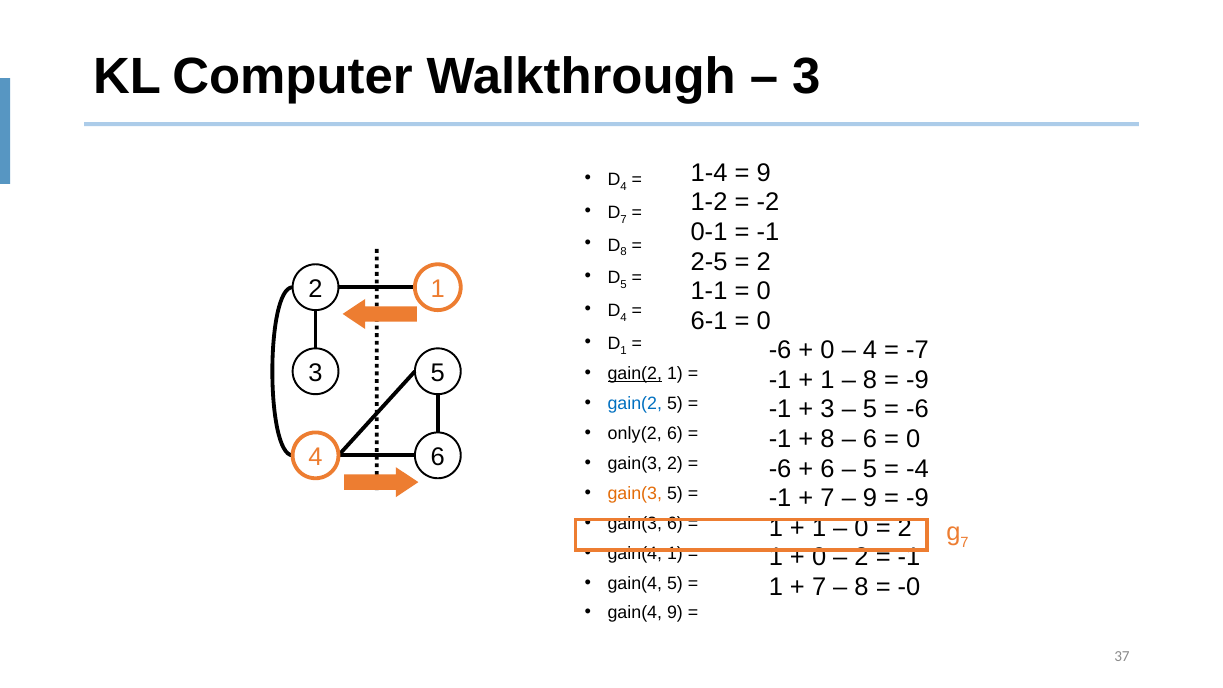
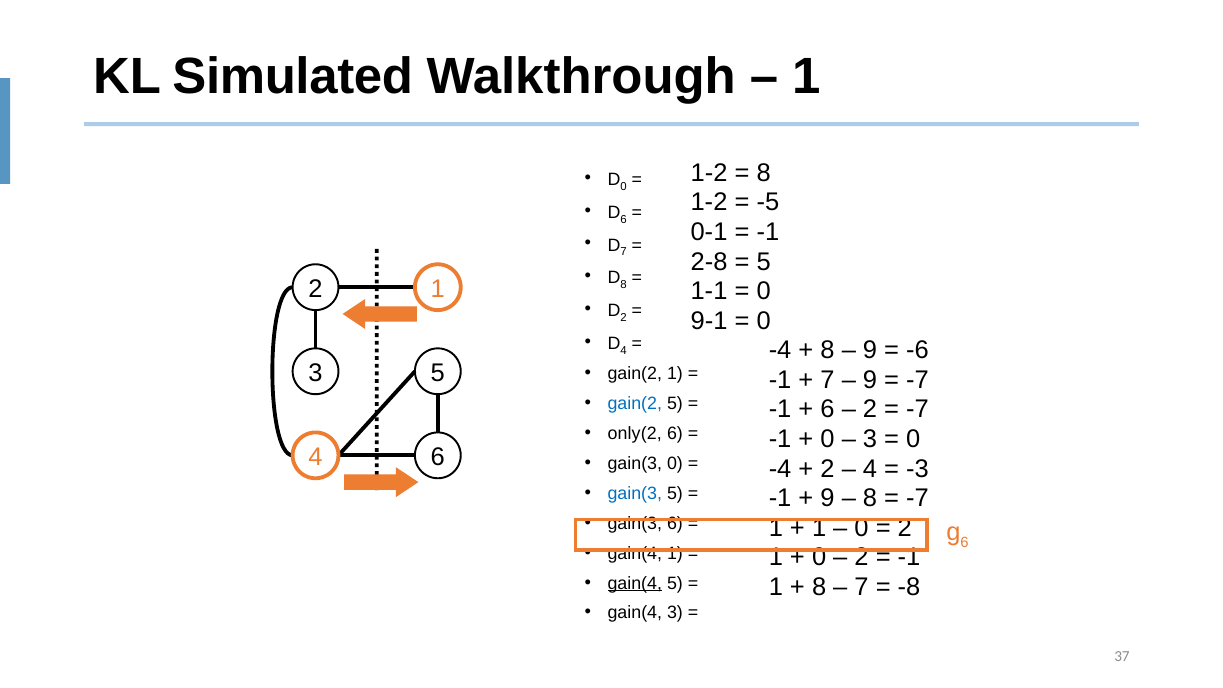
Computer: Computer -> Simulated (293, 76)
3: 3 -> 1 (806, 76)
1-4: 1-4 -> 1-2 (709, 173)
9: 9 -> 8 (764, 173)
4: 4 -> 0 (624, 187)
-2: -2 -> -5 (768, 202)
7: 7 -> 6 (624, 219)
8: 8 -> 7 (624, 252)
2-5: 2-5 -> 2-8 (709, 262)
2: 2 -> 5 (764, 262)
5: 5 -> 8 (624, 285)
4: 4 -> 2 (624, 318)
6-1: 6-1 -> 9-1 (709, 321)
1: 1 -> 4 (624, 351)
-6: -6 -> -4 (780, 350)
0: 0 -> 8 (828, 350)
4: 4 -> 9 (870, 350)
-7: -7 -> -6 (918, 350)
gain(2 underline: present -> none (635, 374)
1: 1 -> 7 (828, 380)
8: 8 -> 9 (870, 380)
-9: -9 -> -7 (918, 380)
3: 3 -> 6 (828, 409)
5: 5 -> 2 (870, 409)
-6: -6 -> -7 (918, 409)
8: 8 -> 0 (828, 439)
6: 6 -> 3 (870, 439)
gain(3 2: 2 -> 0 (675, 464)
-6: -6 -> -4 (780, 469)
6: 6 -> 2 (828, 469)
5: 5 -> 4 (870, 469)
-4: -4 -> -3 (918, 469)
gain(3 colour: orange -> blue (635, 493)
7: 7 -> 9 (828, 498)
9: 9 -> 8 (870, 498)
-9: -9 -> -7 (918, 498)
7: 7 -> 6 (965, 542)
gain(4 underline: none -> present (635, 583)
7: 7 -> 8 (819, 587)
8: 8 -> 7 (862, 587)
-0: -0 -> -8 (909, 587)
gain(4 9: 9 -> 3 (675, 613)
